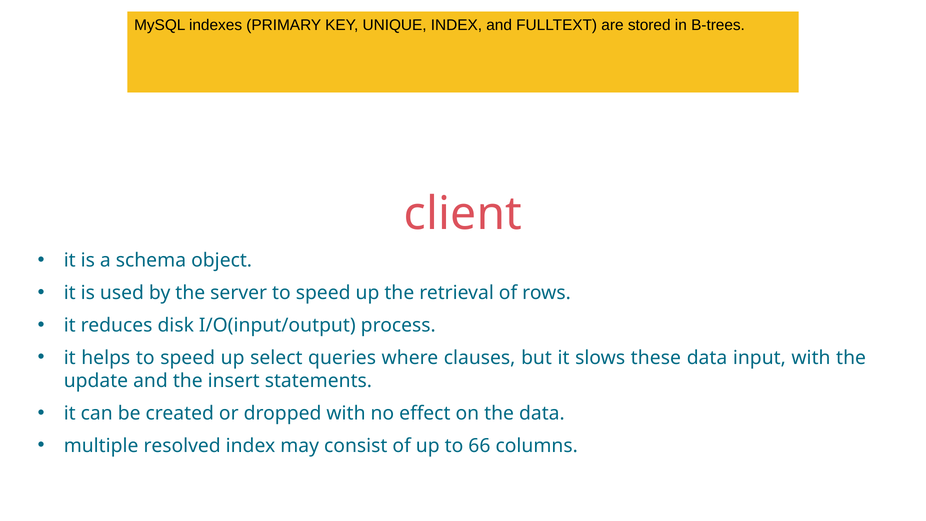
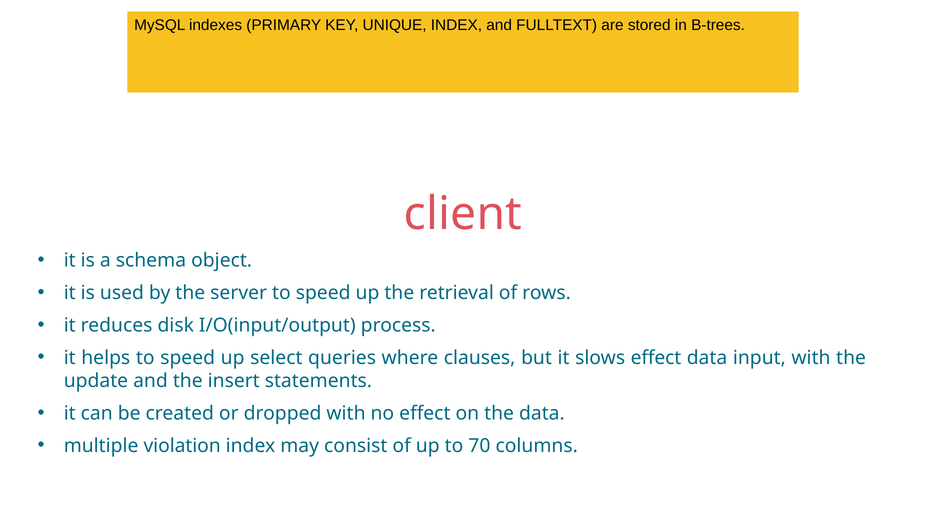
slows these: these -> effect (656, 358)
resolved: resolved -> violation (182, 446)
66: 66 -> 70 (479, 446)
